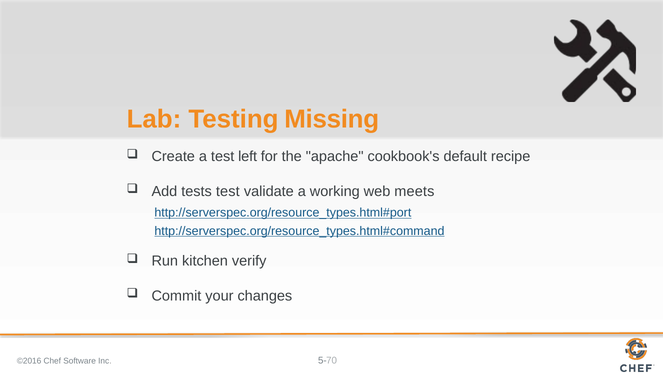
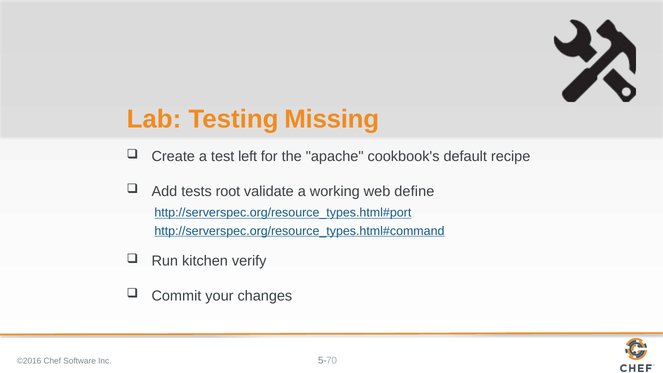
tests test: test -> root (228, 191)
meets: meets -> define (414, 191)
